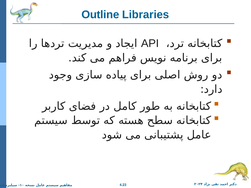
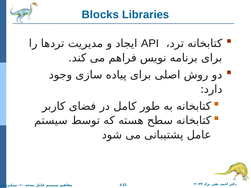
Outline: Outline -> Blocks (100, 15)
